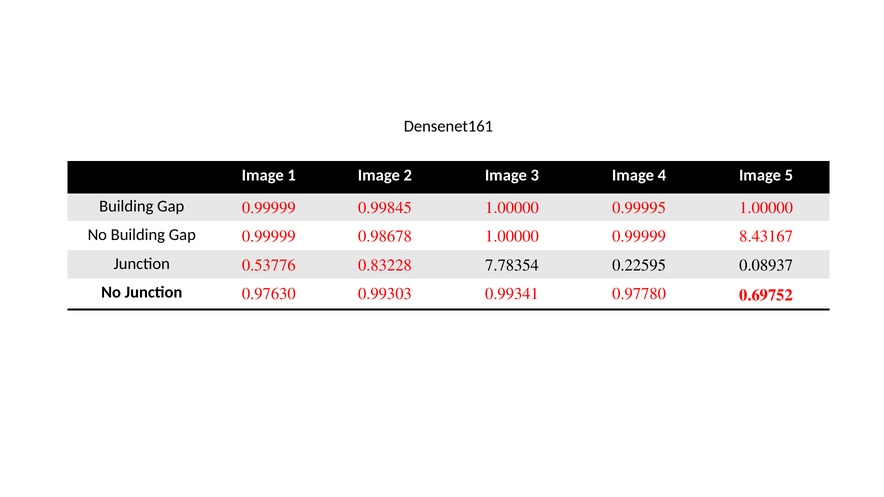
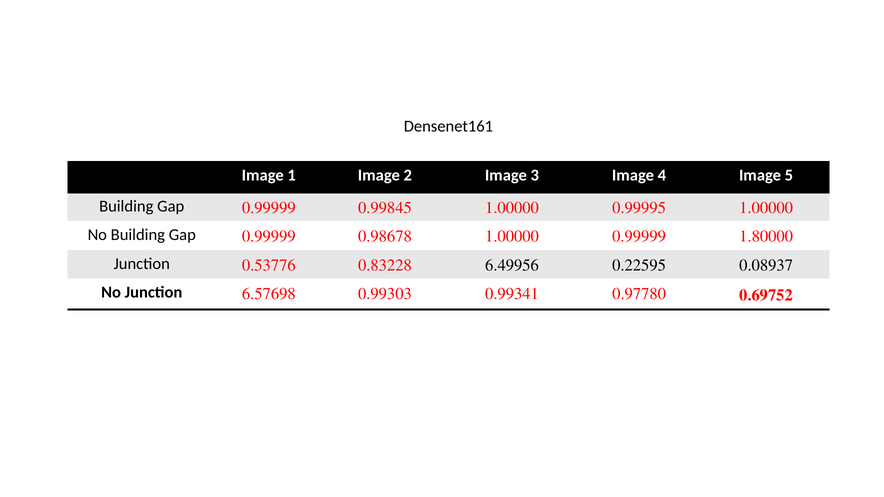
8.43167: 8.43167 -> 1.80000 (766, 237)
7.78354: 7.78354 -> 6.49956 (512, 265)
0.97630: 0.97630 -> 6.57698 (269, 294)
